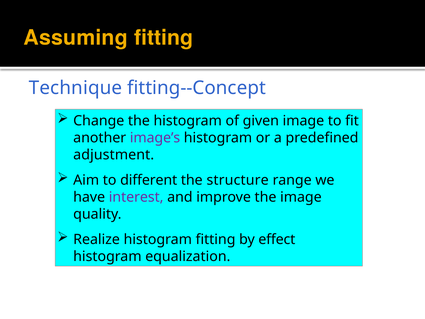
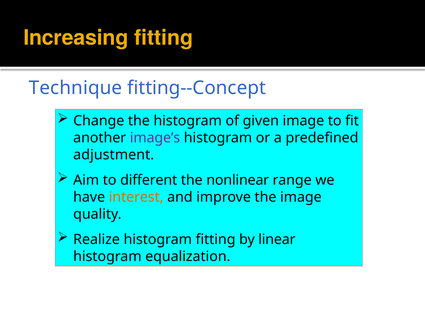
Assuming: Assuming -> Increasing (76, 38)
structure: structure -> nonlinear (238, 180)
interest colour: purple -> orange (136, 197)
effect: effect -> linear (277, 239)
